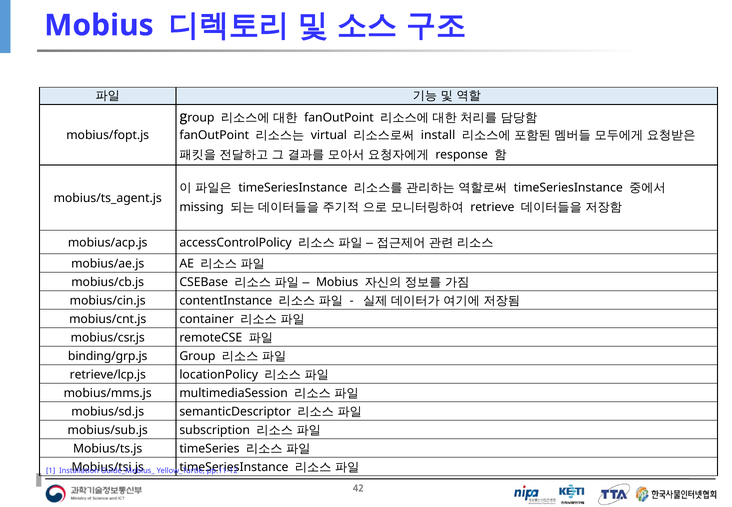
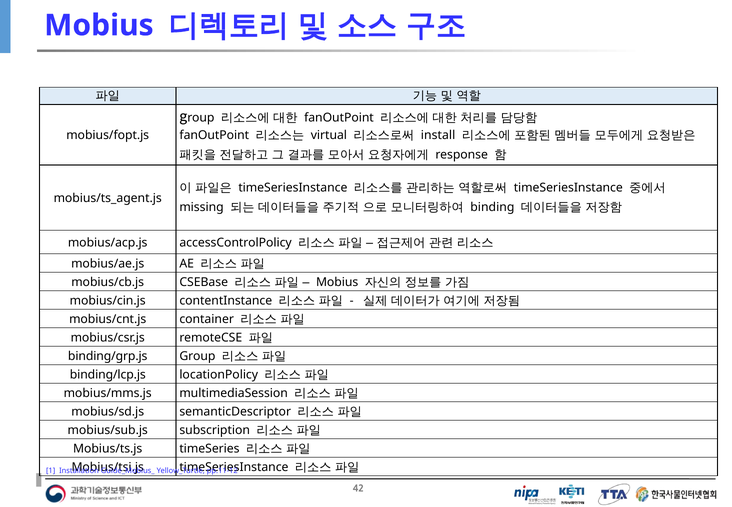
retrieve: retrieve -> binding (492, 207)
retrieve/lcp.js: retrieve/lcp.js -> binding/lcp.js (108, 374)
